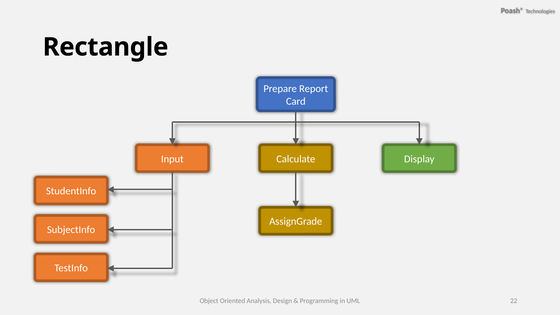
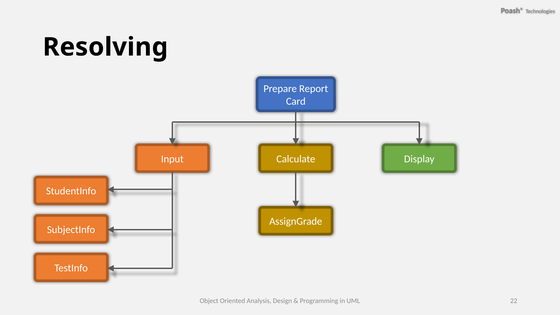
Rectangle: Rectangle -> Resolving (105, 47)
